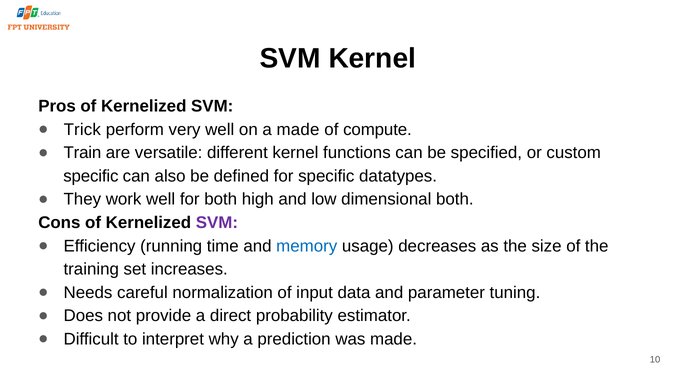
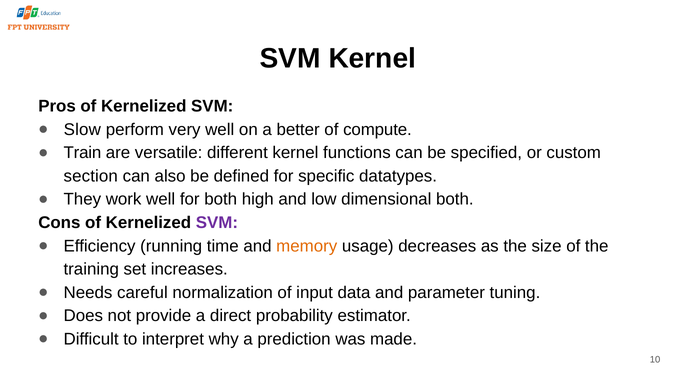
Trick: Trick -> Slow (82, 130)
a made: made -> better (298, 130)
specific: specific -> section (91, 176)
memory colour: blue -> orange (307, 246)
